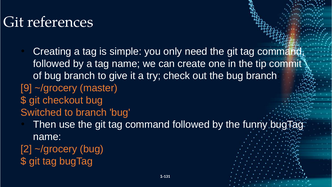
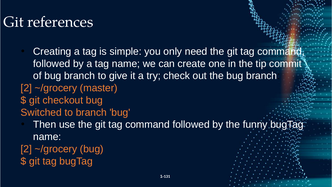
9: 9 -> 2 (26, 88)
